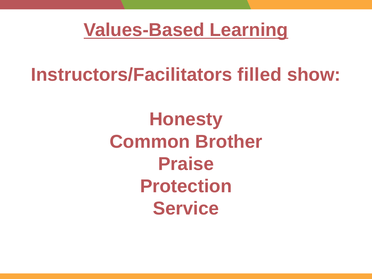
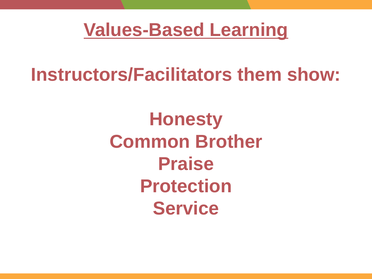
filled: filled -> them (260, 75)
